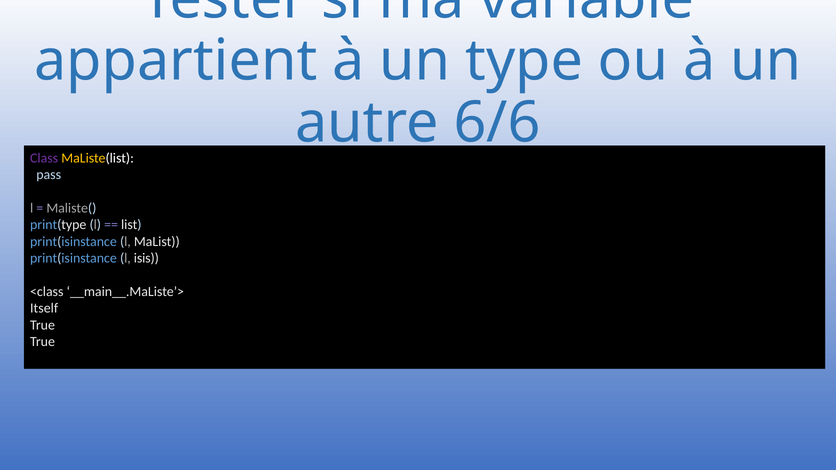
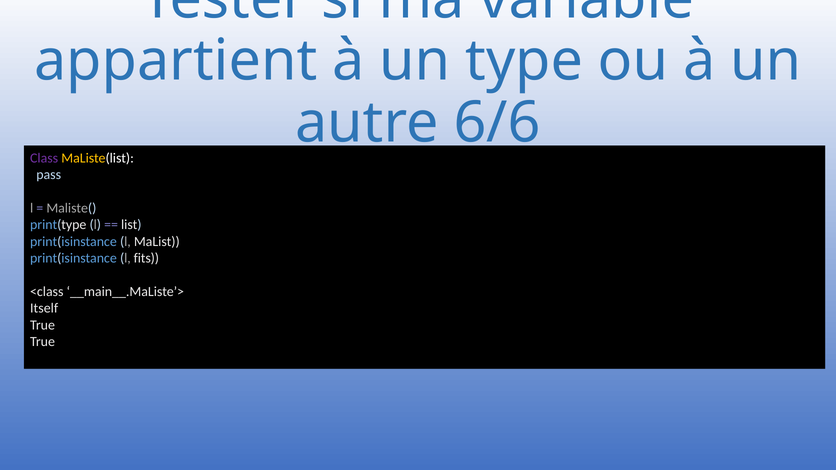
isis: isis -> fits (146, 258)
